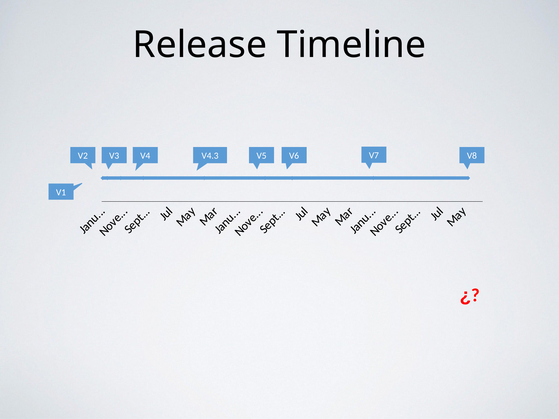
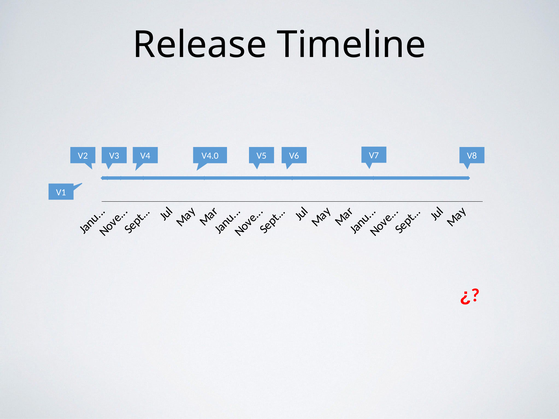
V4.3: V4.3 -> V4.0 (210, 156)
